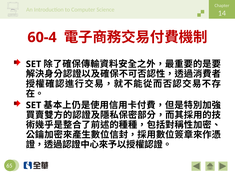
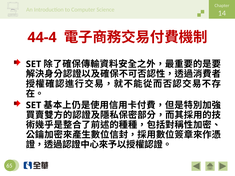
60-4: 60-4 -> 44-4 (42, 37)
